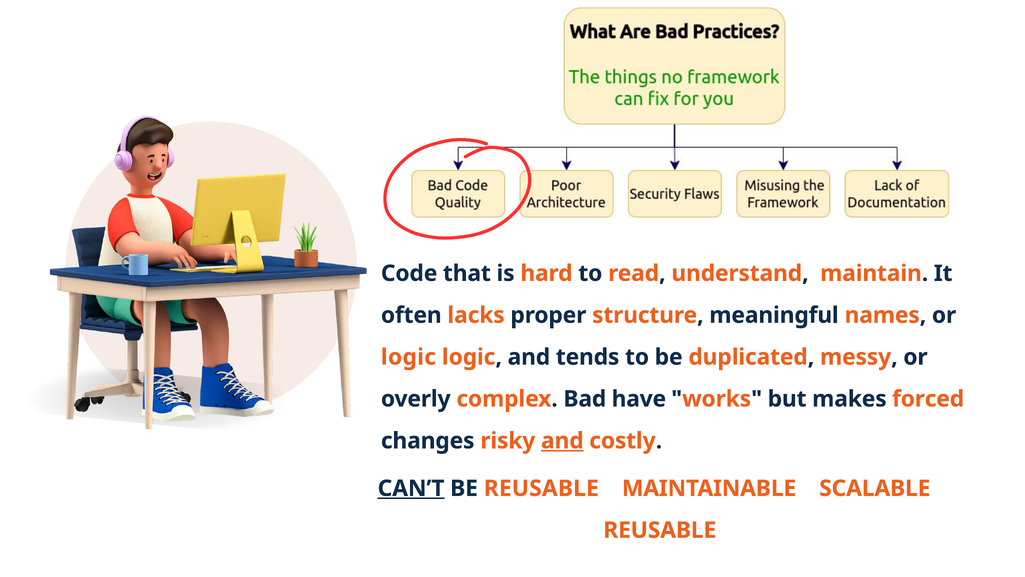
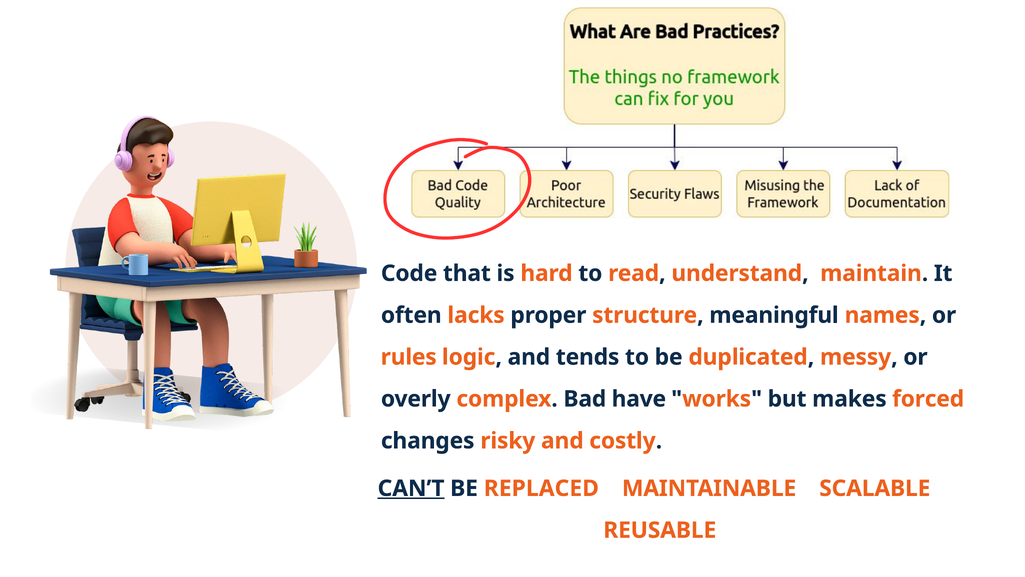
logic: logic -> rules (409, 357)
and underline: present -> none (562, 441)
BE REUSABLE: REUSABLE -> REPLACED (541, 488)
